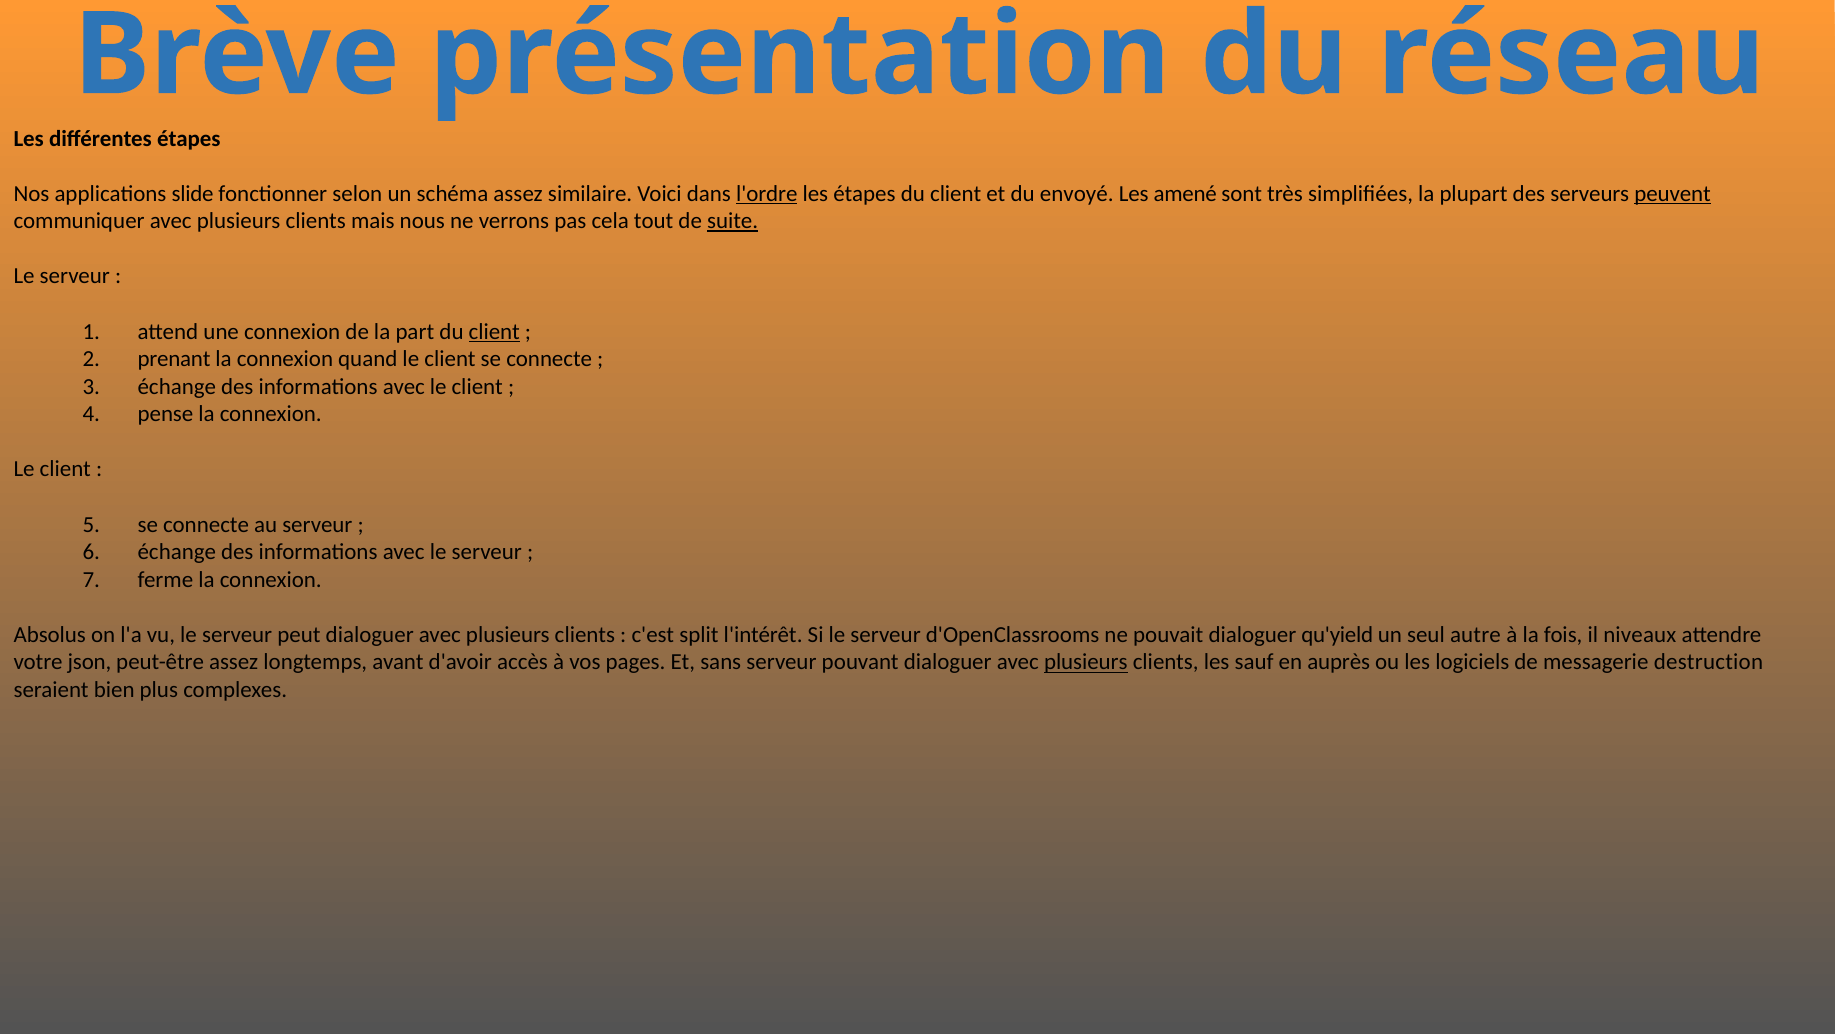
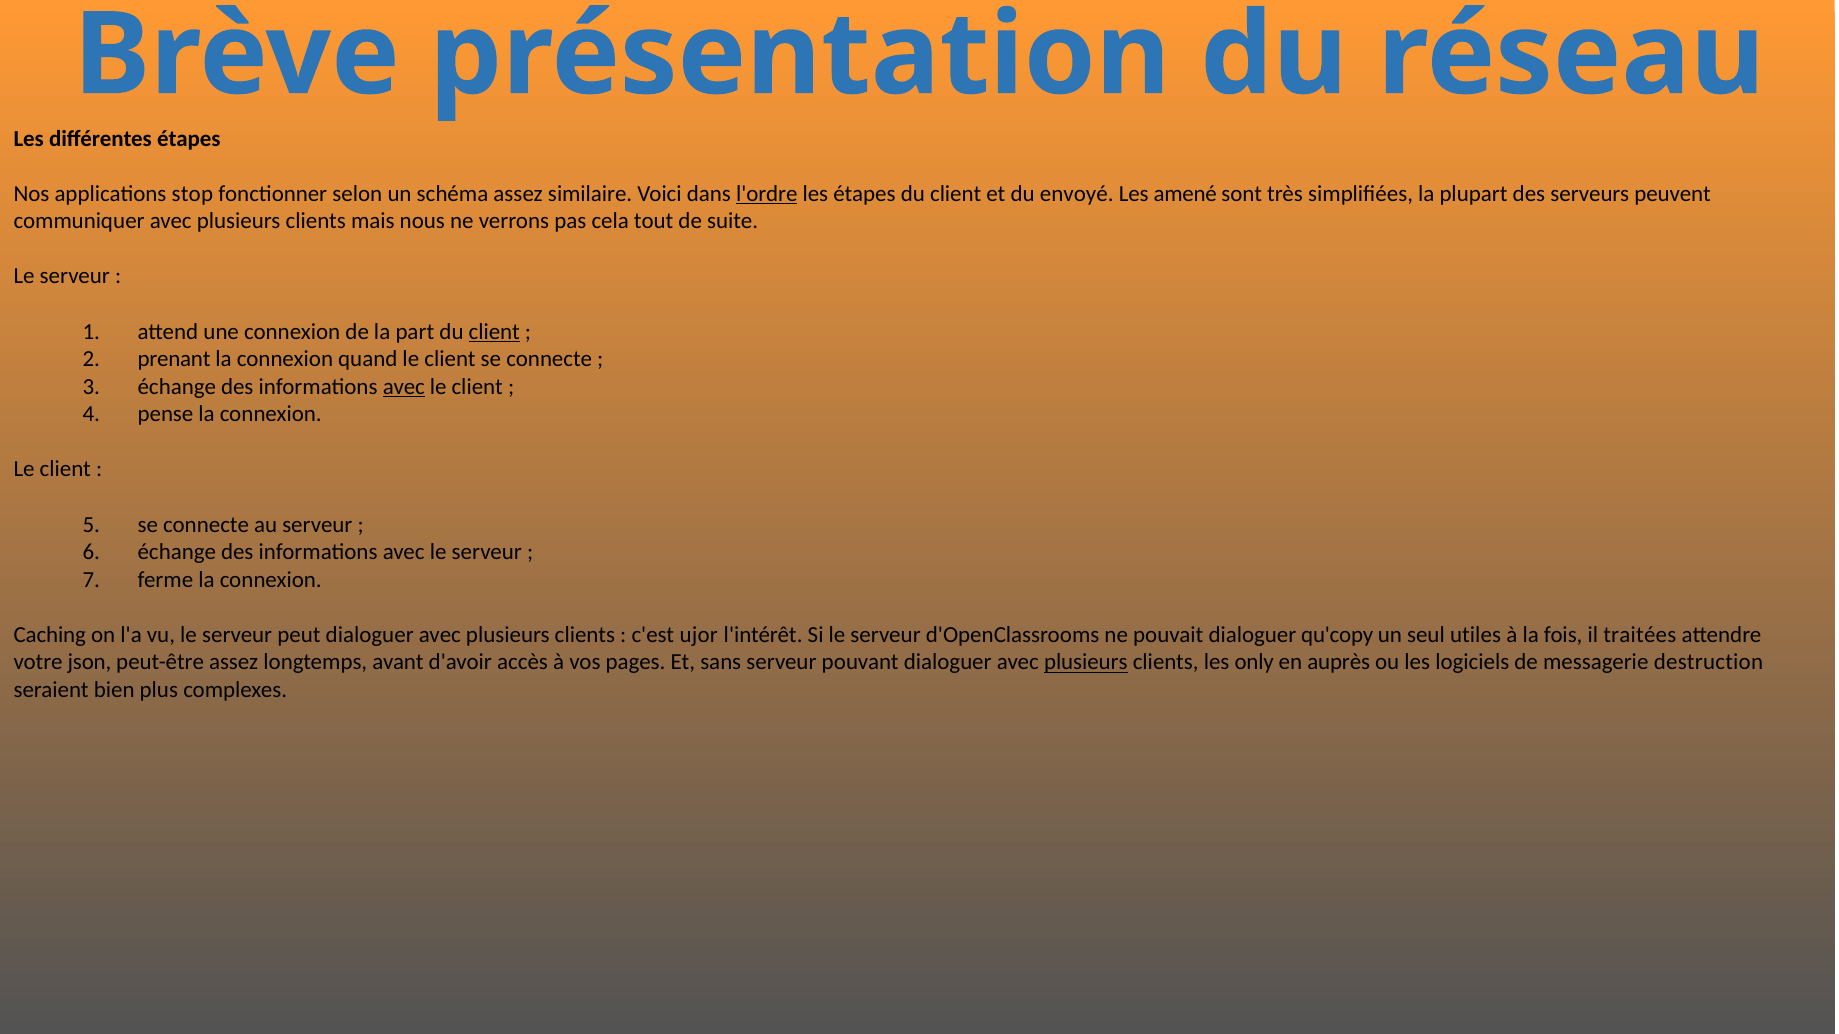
slide: slide -> stop (192, 194)
peuvent underline: present -> none (1673, 194)
suite underline: present -> none (733, 221)
avec underline: none -> present (404, 387)
Absolus: Absolus -> Caching (50, 635)
split: split -> ujor (699, 635)
qu'yield: qu'yield -> qu'copy (1337, 635)
autre: autre -> utiles (1476, 635)
niveaux: niveaux -> traitées (1640, 635)
sauf: sauf -> only (1254, 663)
